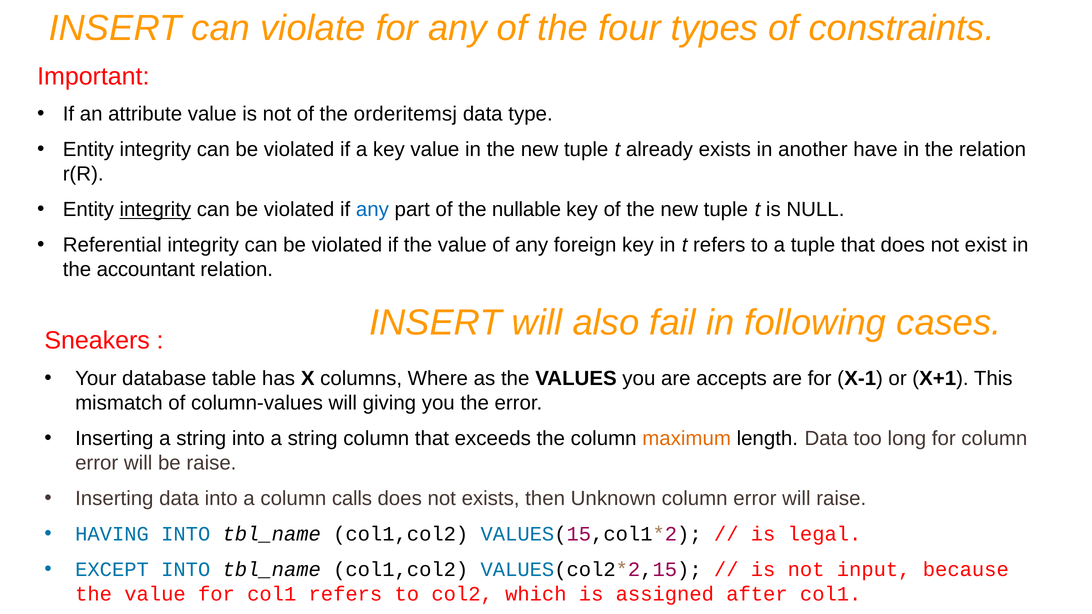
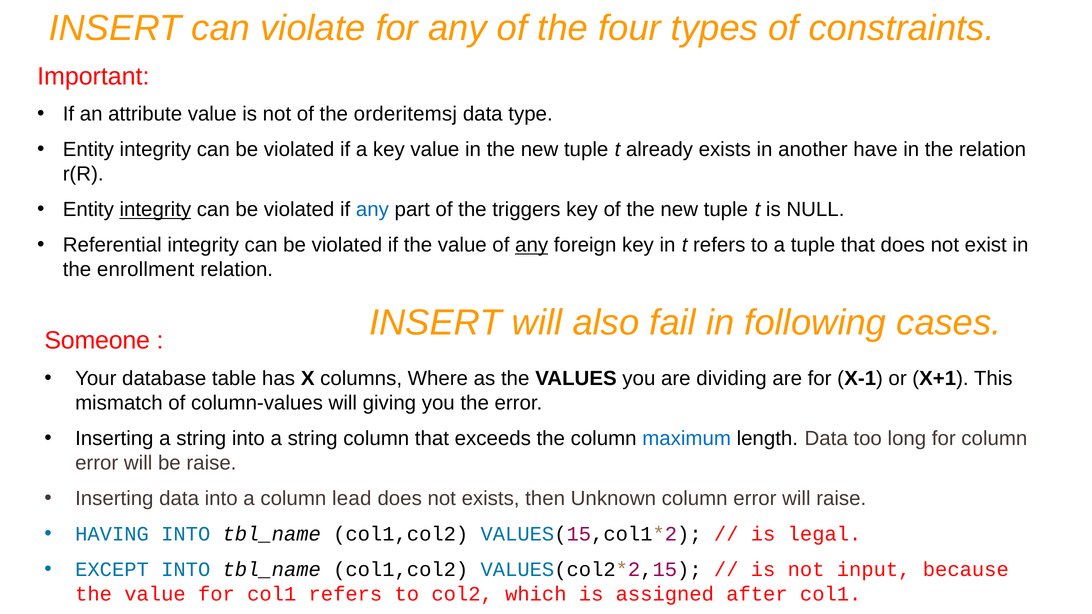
nullable: nullable -> triggers (526, 210)
any underline: none -> present (532, 245)
accountant: accountant -> enrollment (146, 270)
Sneakers: Sneakers -> Someone (97, 341)
accepts: accepts -> dividing (731, 379)
maximum colour: orange -> blue (687, 439)
calls: calls -> lead (352, 499)
